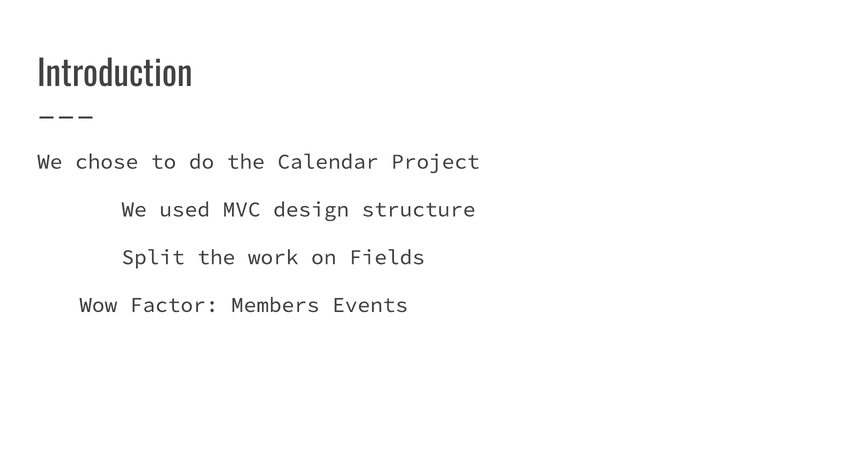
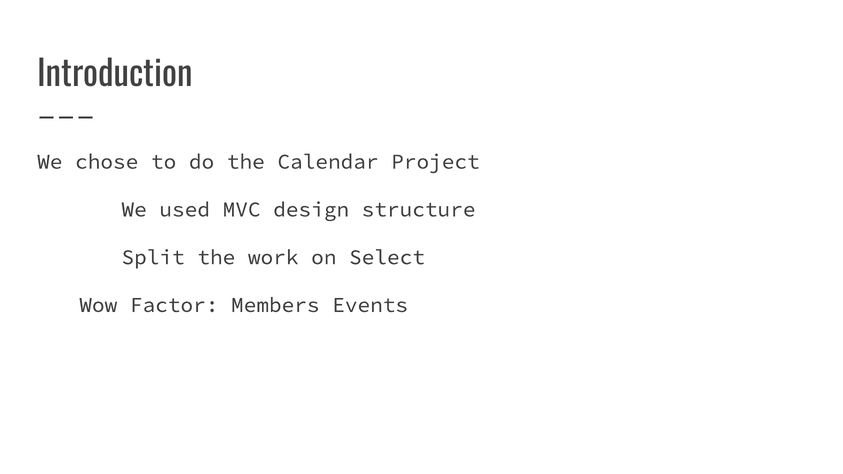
Fields: Fields -> Select (387, 257)
